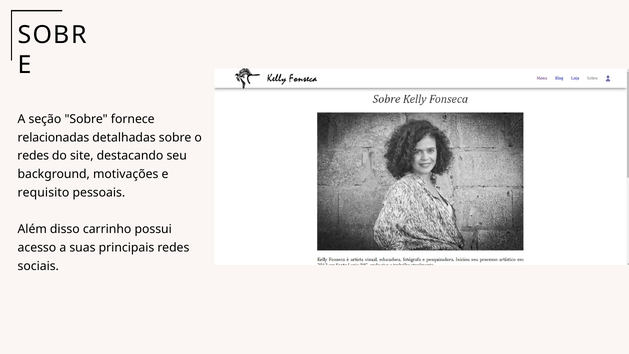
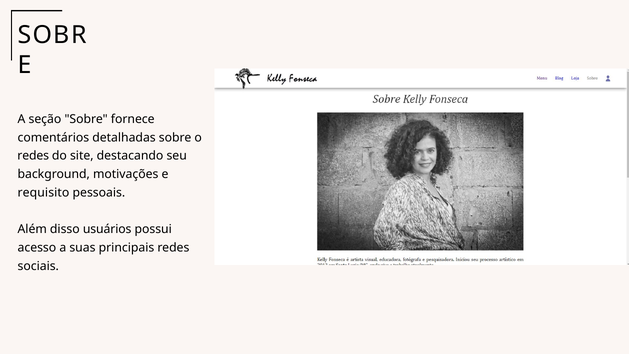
relacionadas: relacionadas -> comentários (53, 138)
carrinho: carrinho -> usuários (107, 229)
